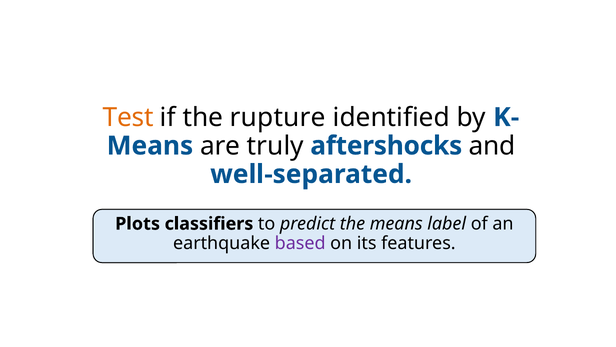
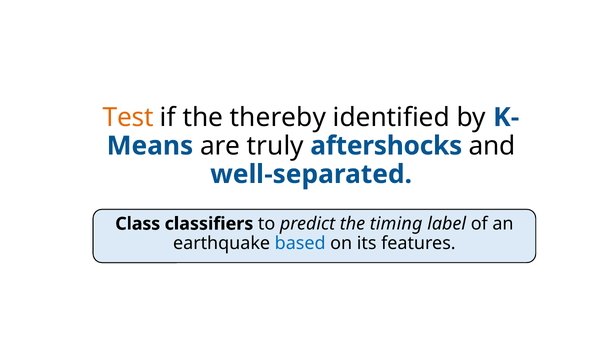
rupture: rupture -> thereby (278, 117)
Plots: Plots -> Class (138, 223)
the means: means -> timing (396, 223)
based colour: purple -> blue (300, 243)
